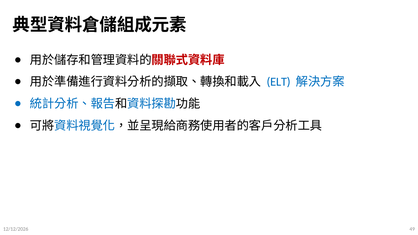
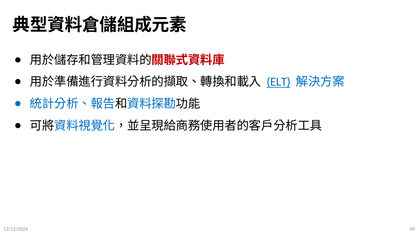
ELT underline: none -> present (279, 82)
